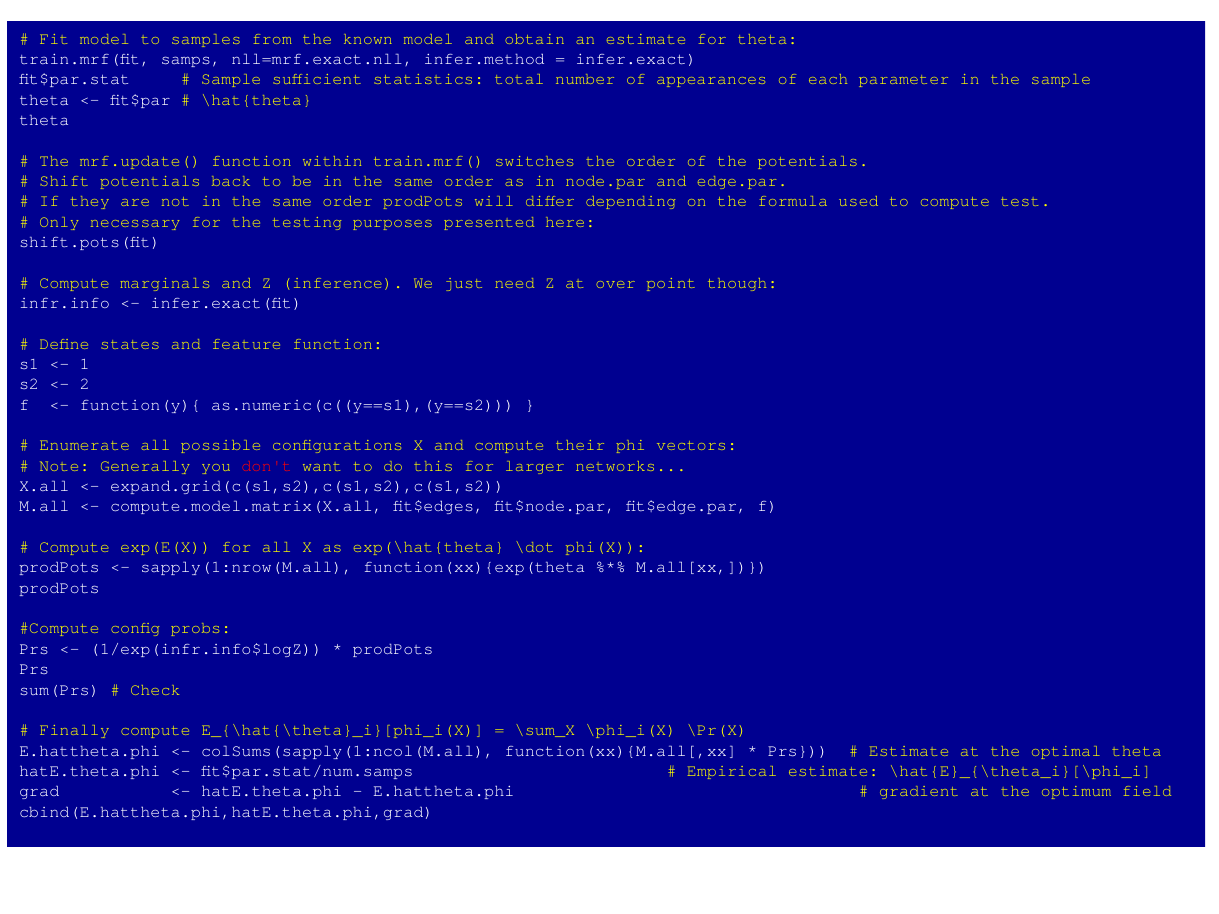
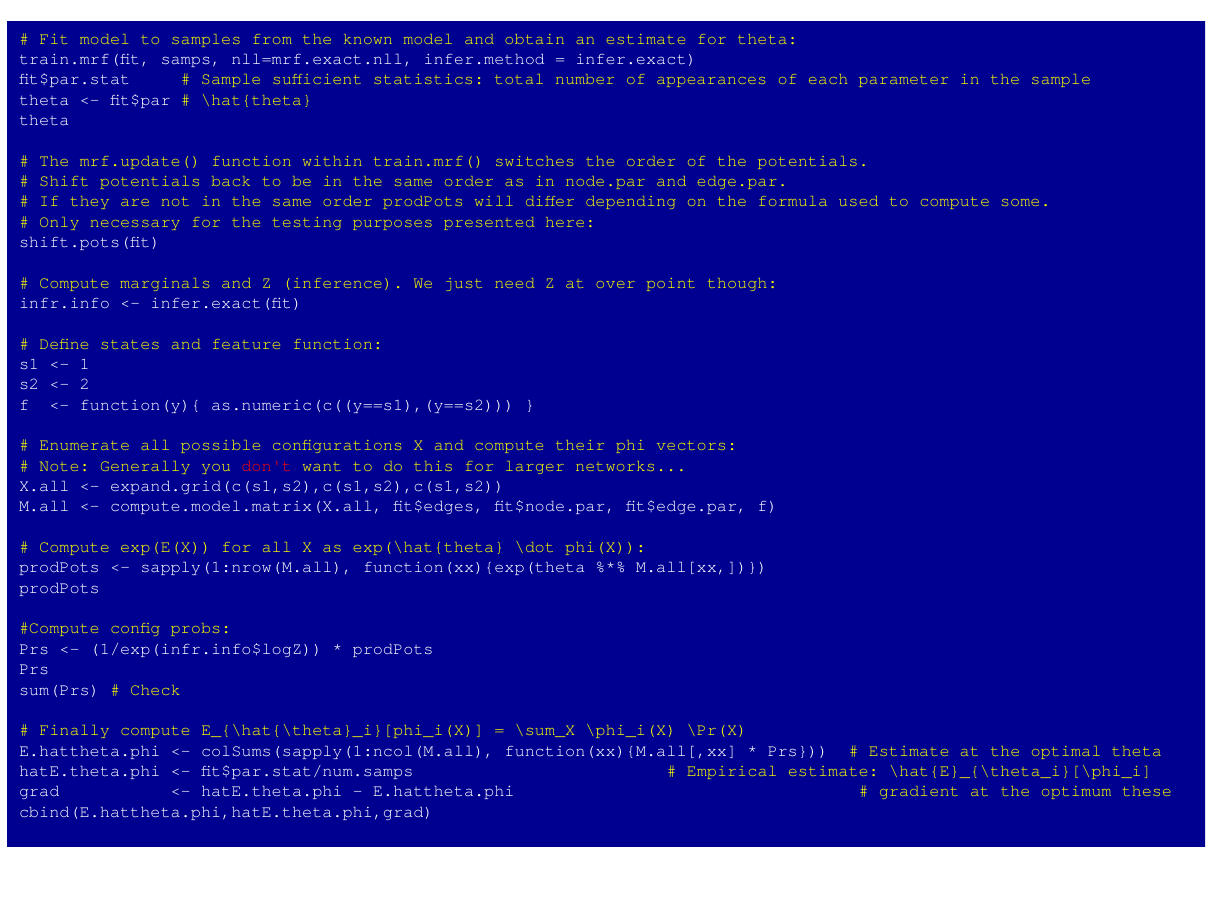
test: test -> some (1025, 201)
field: field -> these (1147, 791)
